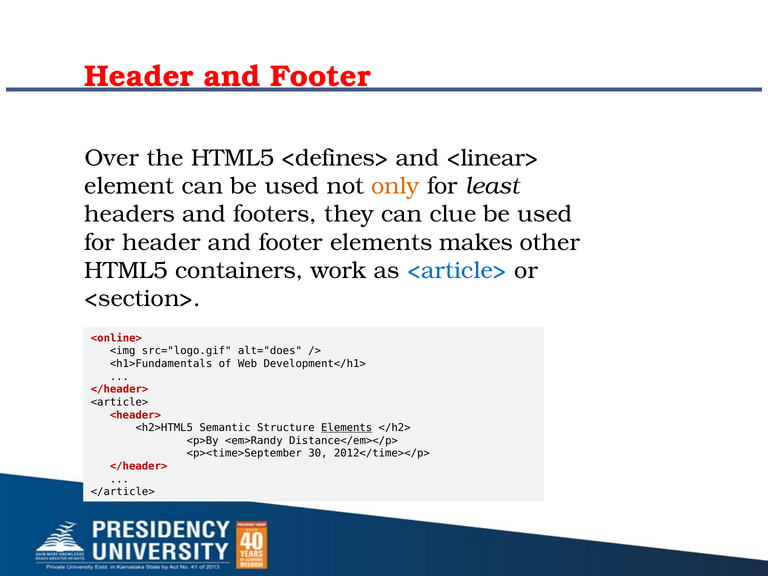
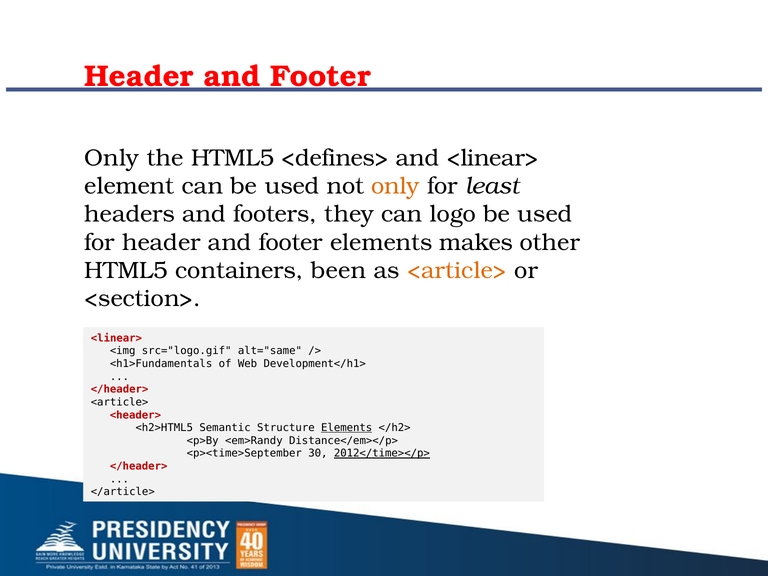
Over: Over -> Only (112, 158)
clue: clue -> logo (453, 214)
work: work -> been (338, 270)
<article> colour: blue -> orange (457, 270)
<online>: <online> -> <linear> (116, 338)
alt="does: alt="does -> alt="same (270, 351)
2012</time></p> underline: none -> present (382, 453)
